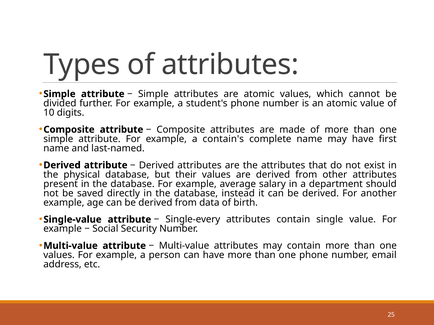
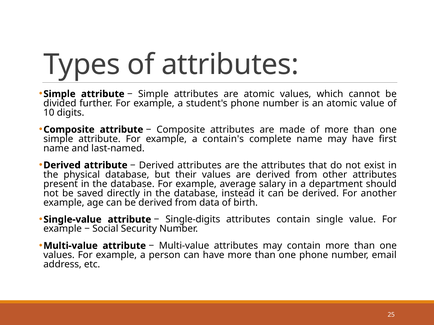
Single-every: Single-every -> Single-digits (193, 220)
